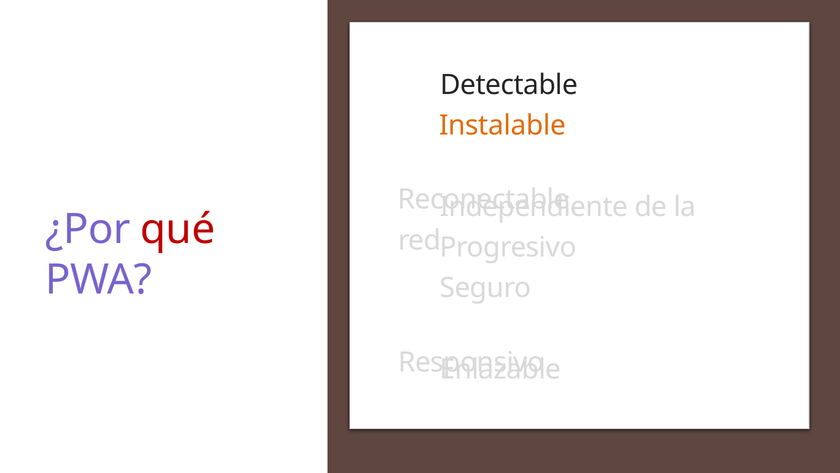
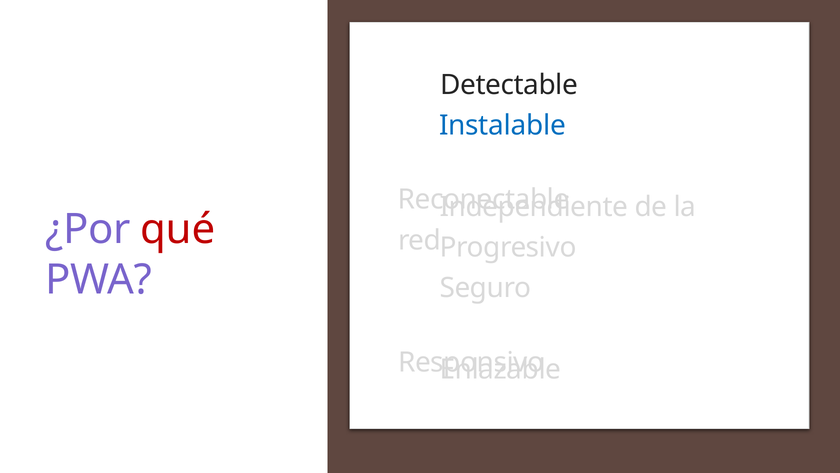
Instalable colour: orange -> blue (502, 125)
